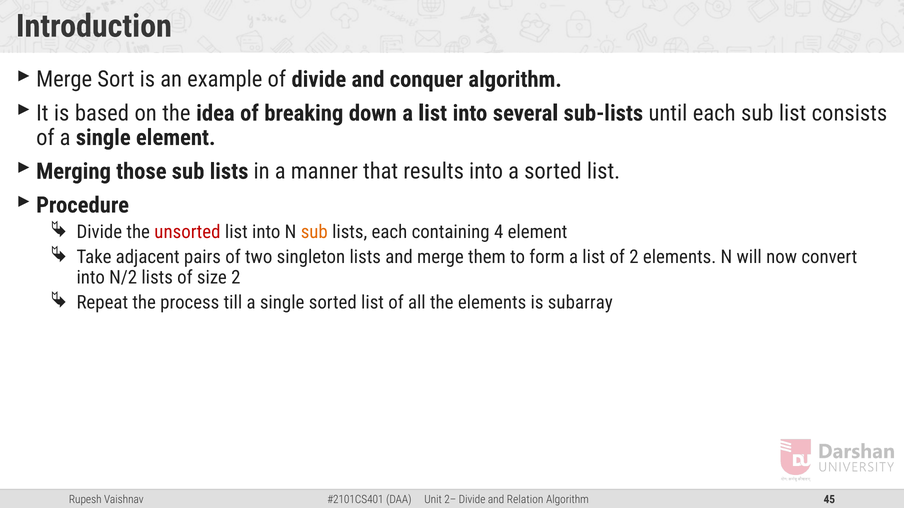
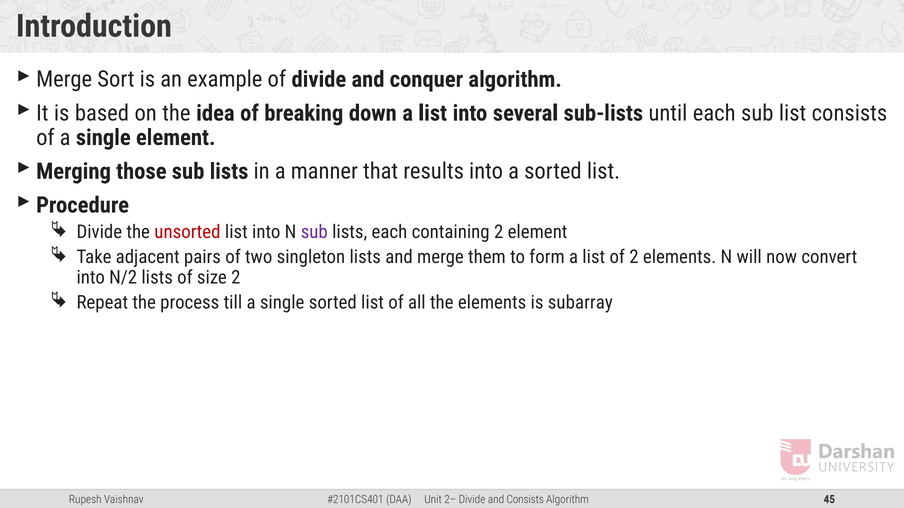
sub colour: orange -> purple (314, 232)
containing 4: 4 -> 2 (499, 232)
and Relation: Relation -> Consists (525, 500)
